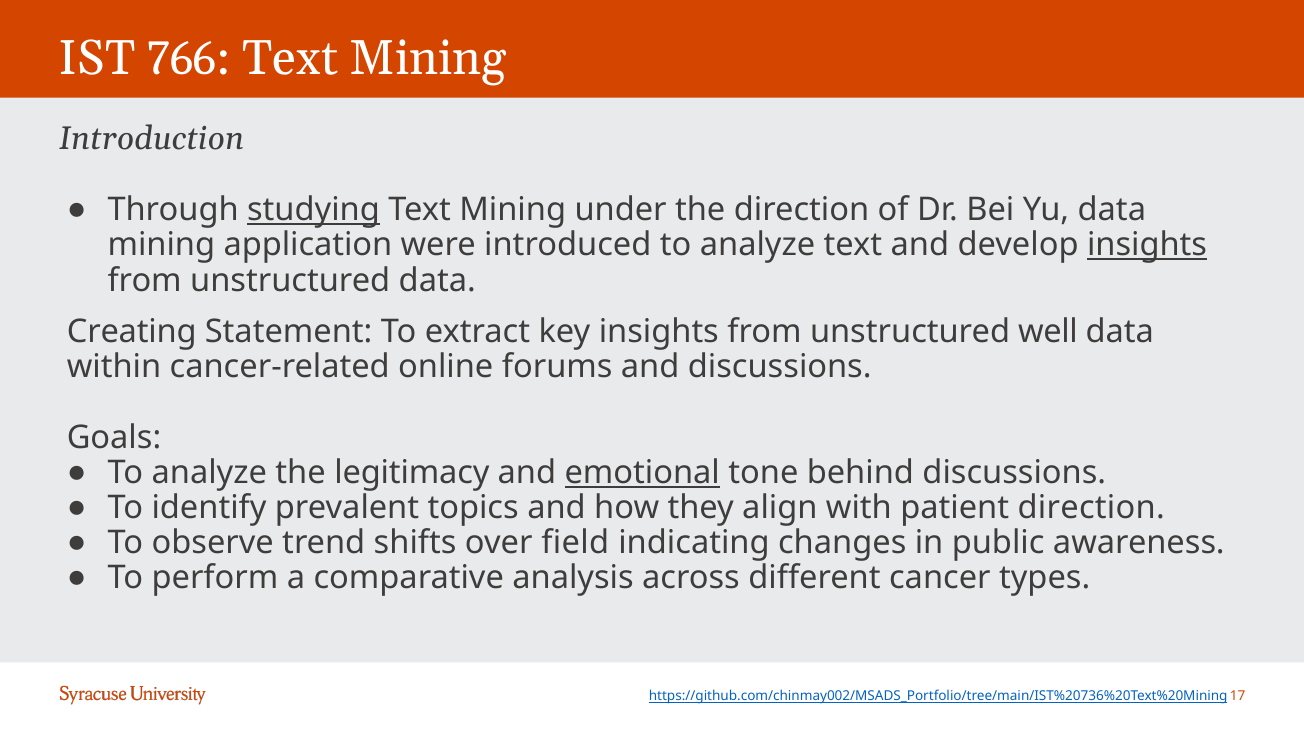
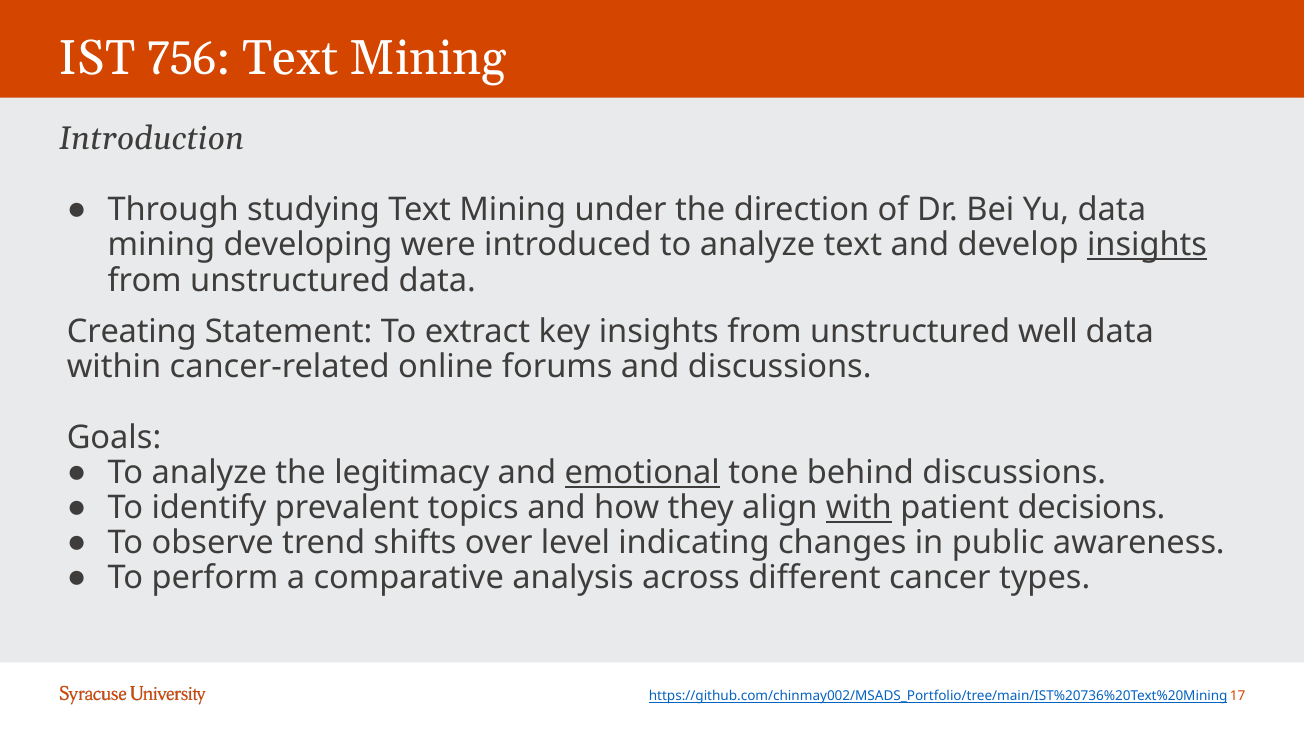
766: 766 -> 756 (182, 58)
studying underline: present -> none (313, 210)
application: application -> developing (308, 245)
with underline: none -> present (859, 508)
patient direction: direction -> decisions (1092, 508)
field: field -> level (576, 543)
